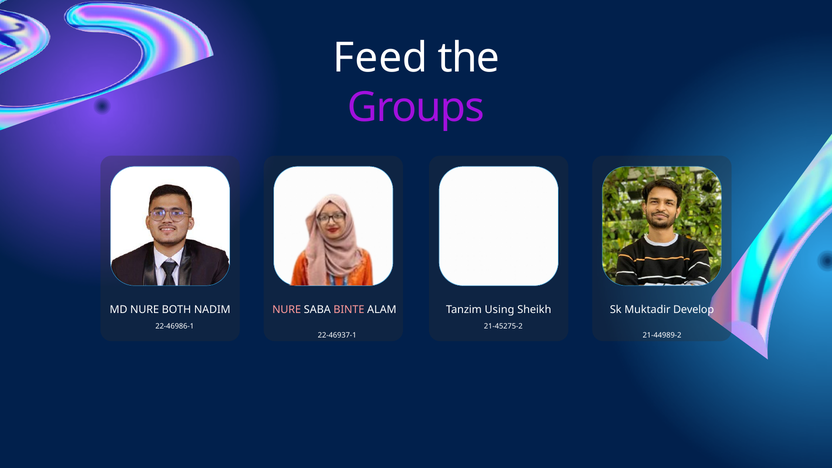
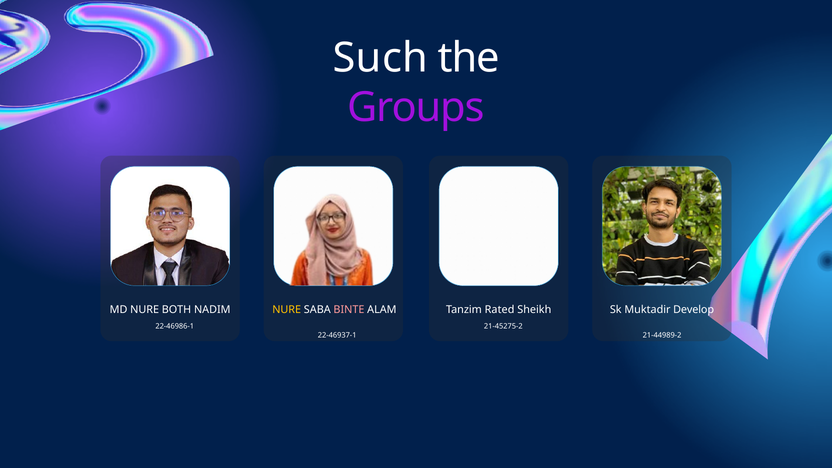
Feed: Feed -> Such (380, 58)
NURE colour: pink -> yellow (287, 310)
Using: Using -> Rated (500, 310)
